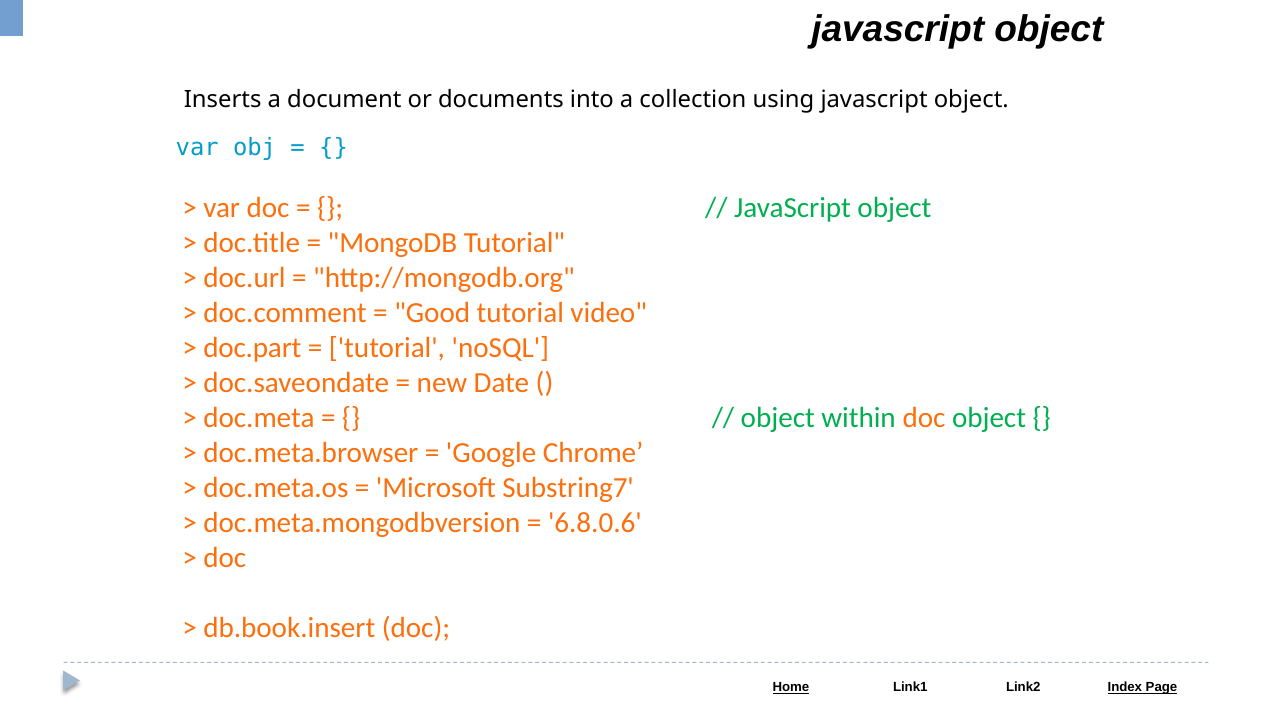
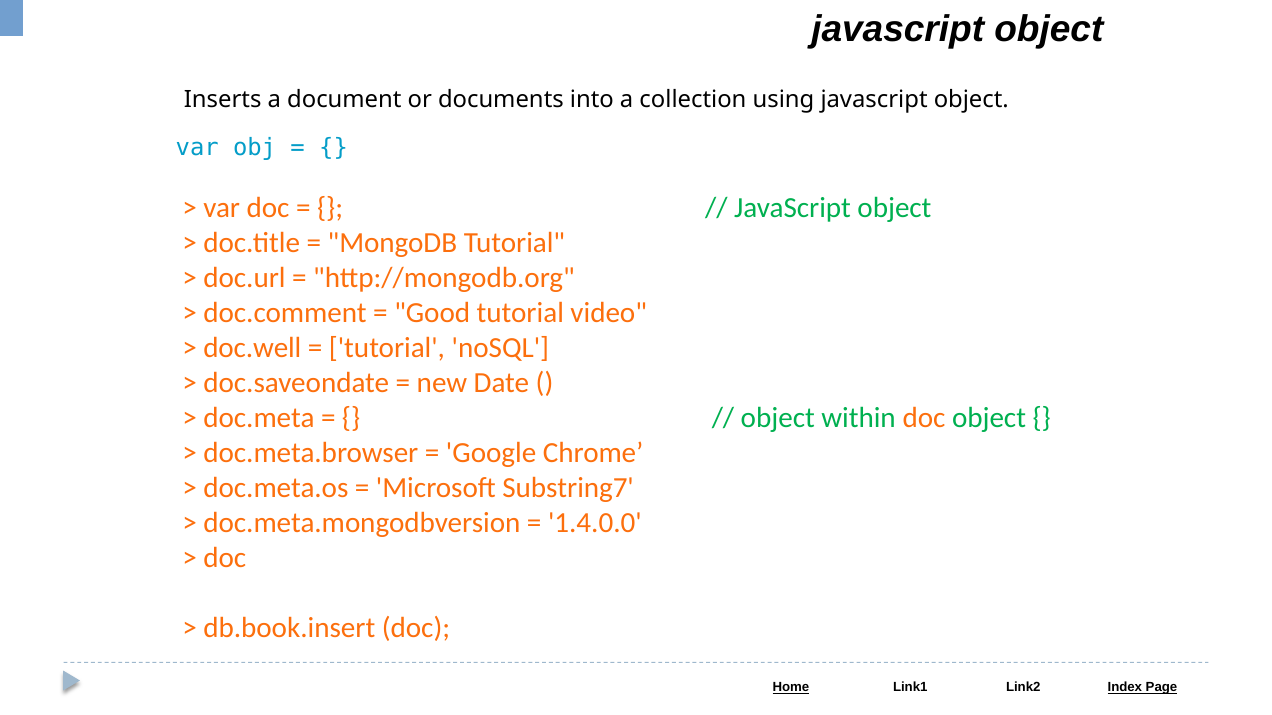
doc.part: doc.part -> doc.well (252, 348)
6.8.0.6: 6.8.0.6 -> 1.4.0.0 (595, 523)
